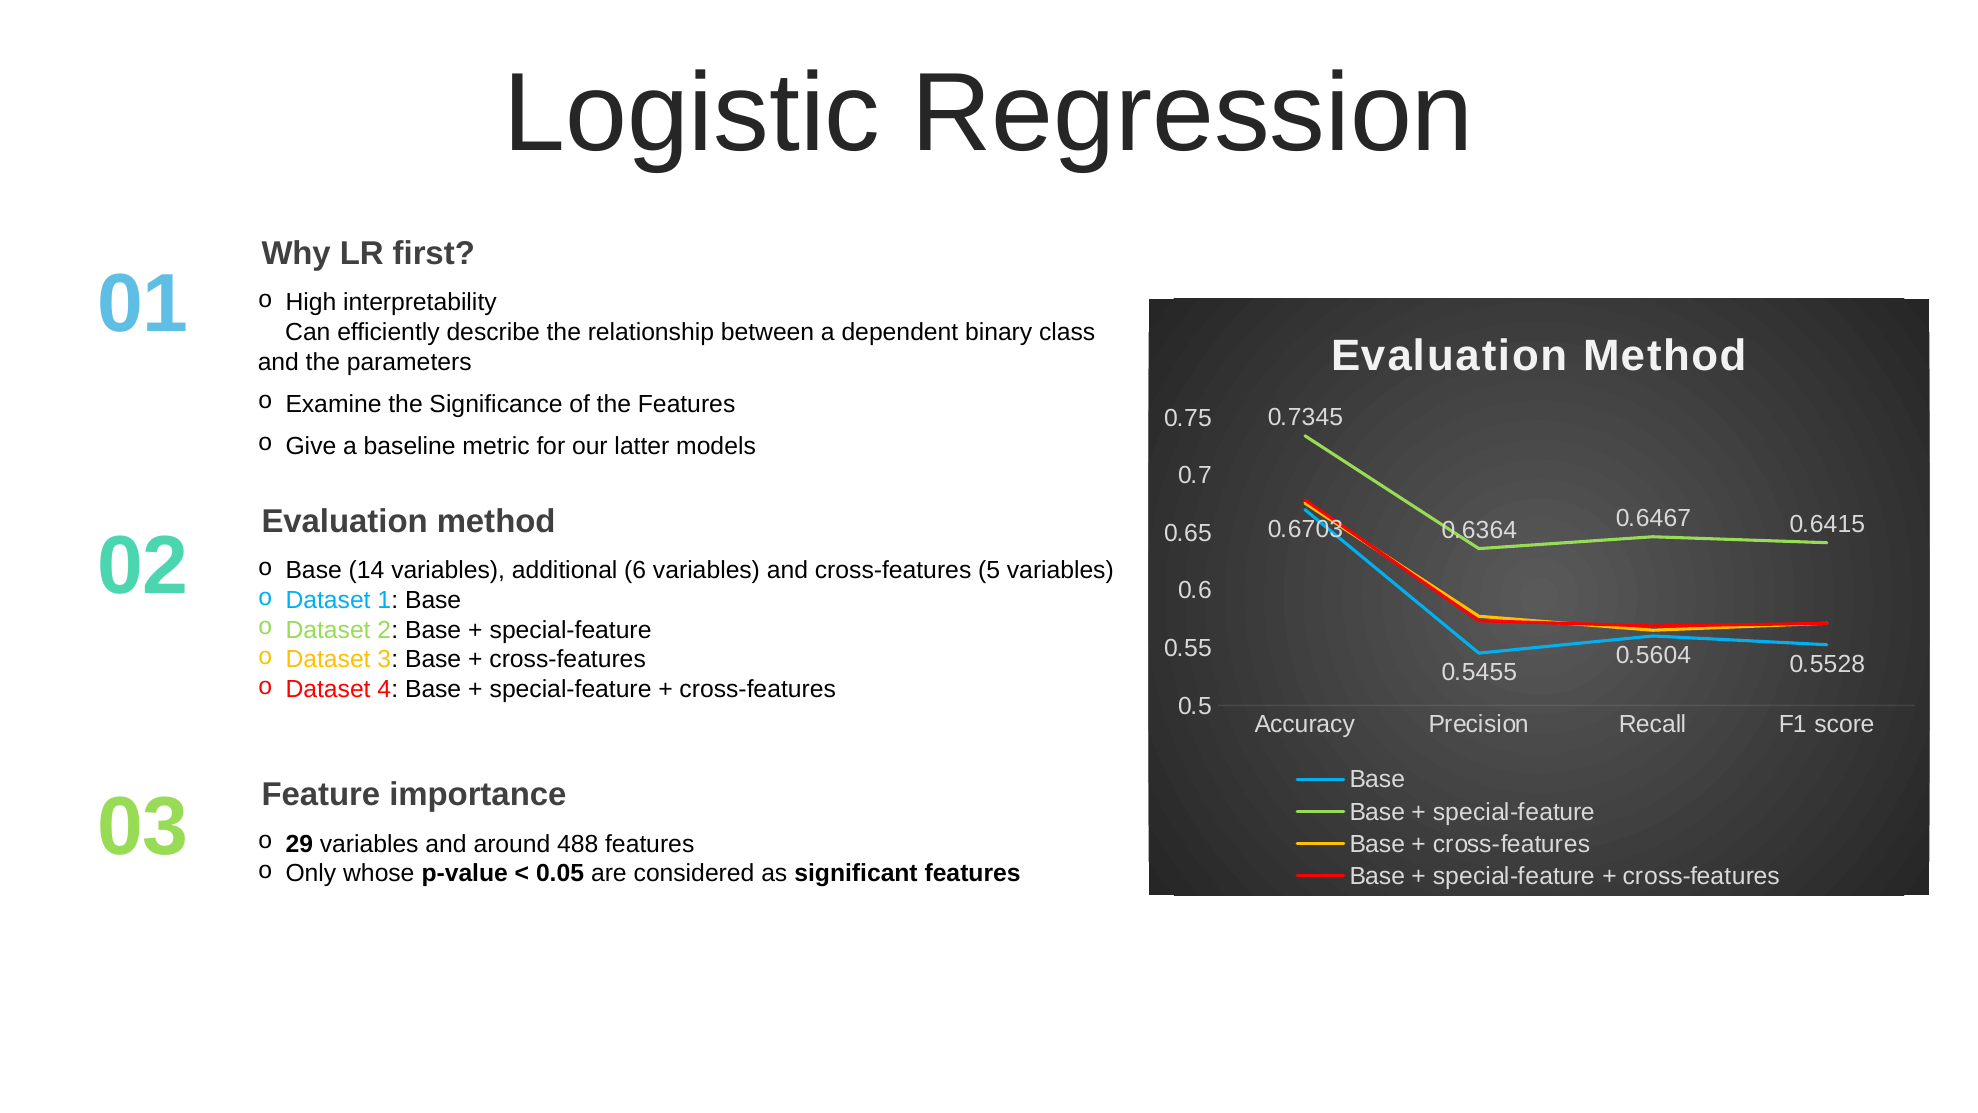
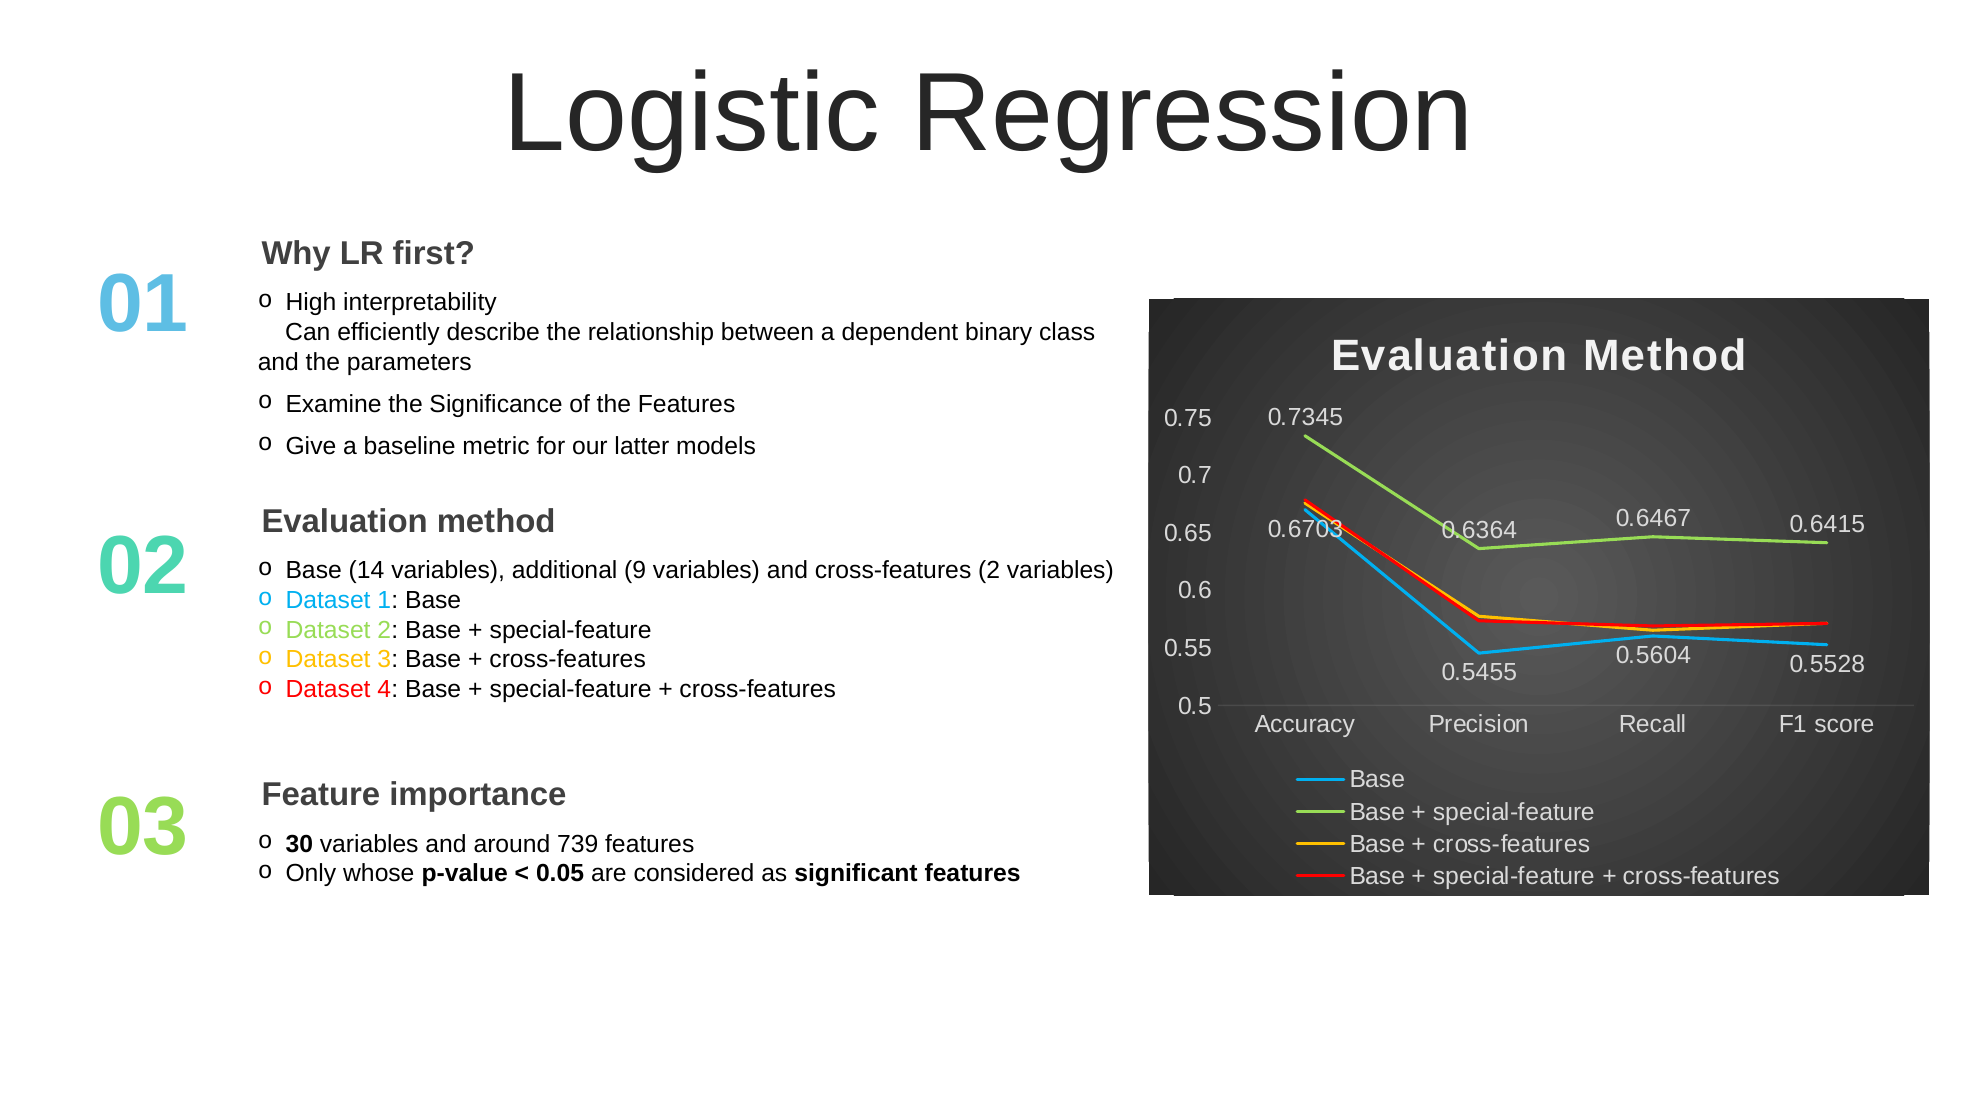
6: 6 -> 9 (635, 571)
cross-features 5: 5 -> 2 (989, 571)
29: 29 -> 30 (299, 844)
488: 488 -> 739 (578, 844)
